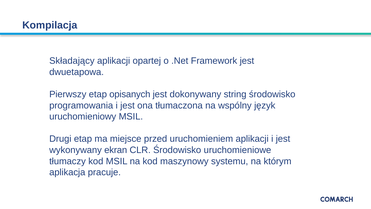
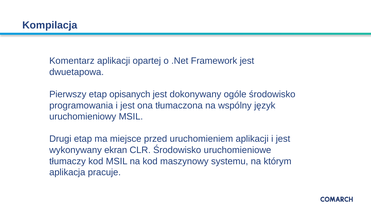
Składający: Składający -> Komentarz (72, 61)
string: string -> ogóle (235, 94)
